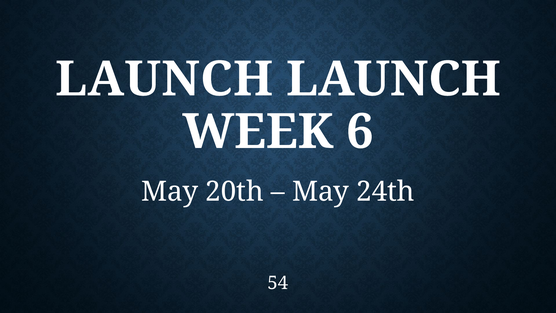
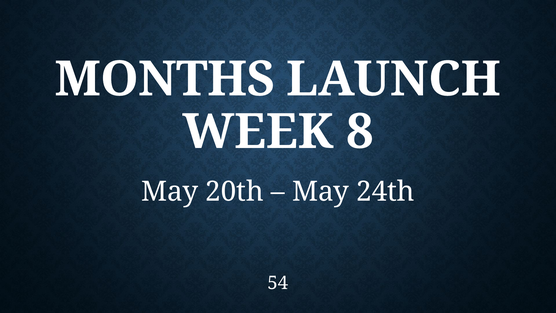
LAUNCH: LAUNCH -> MONTHS (165, 79)
6: 6 -> 8 (360, 132)
